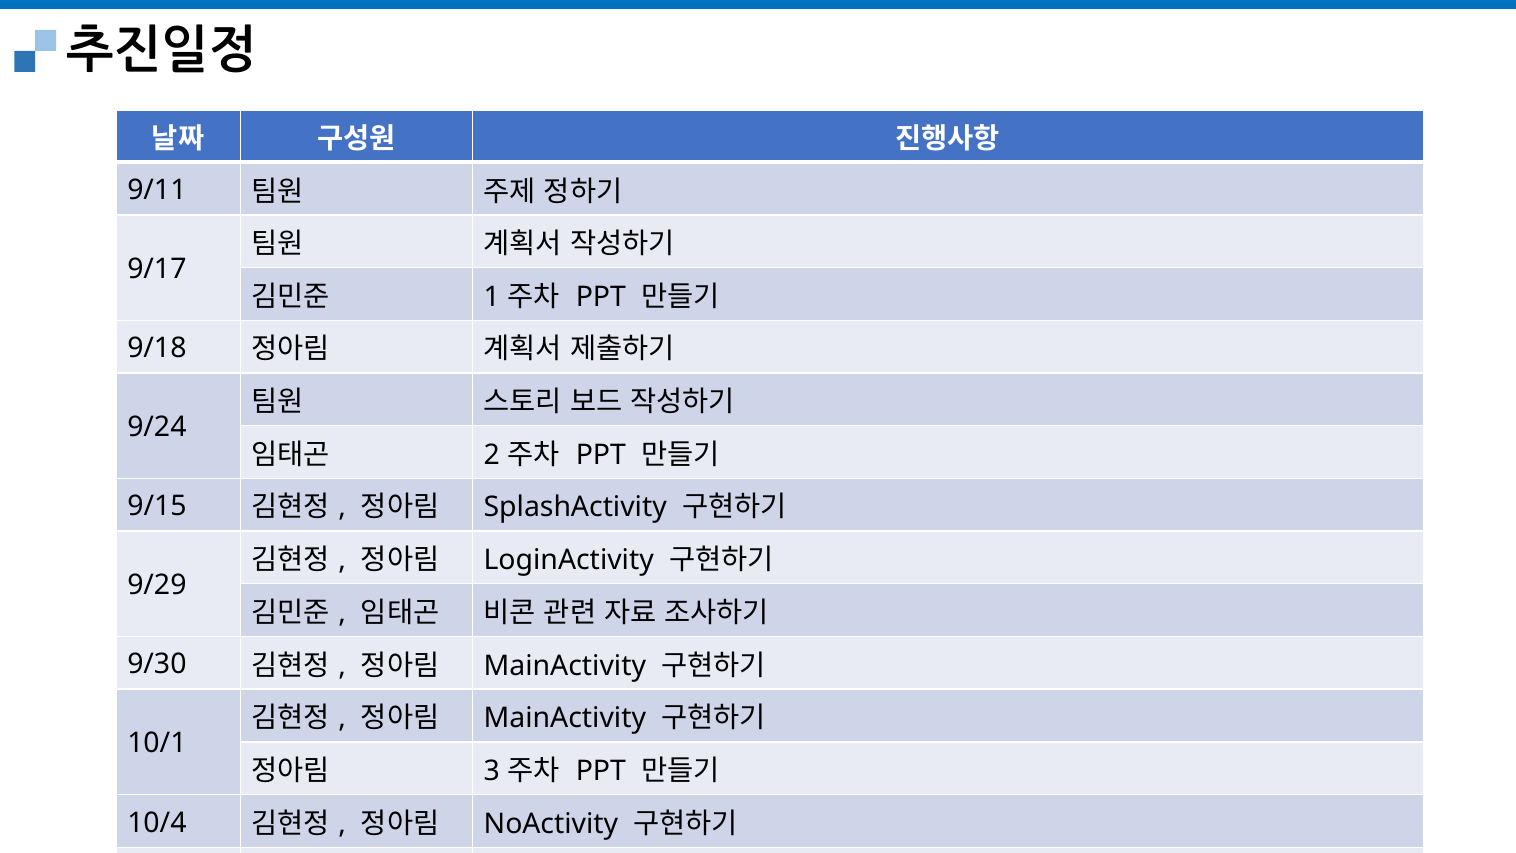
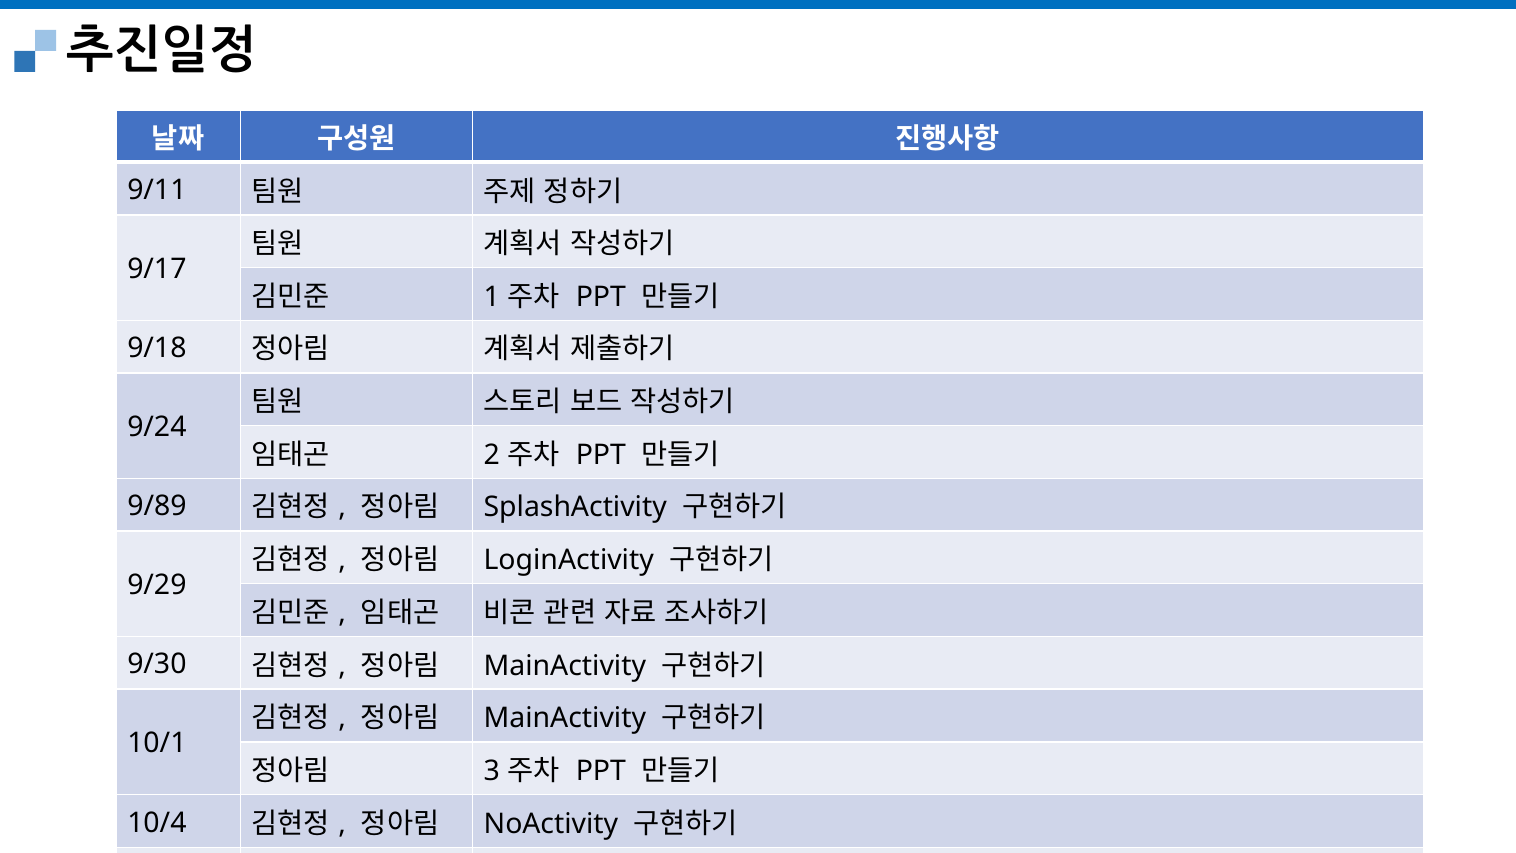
9/15: 9/15 -> 9/89 (157, 506)
